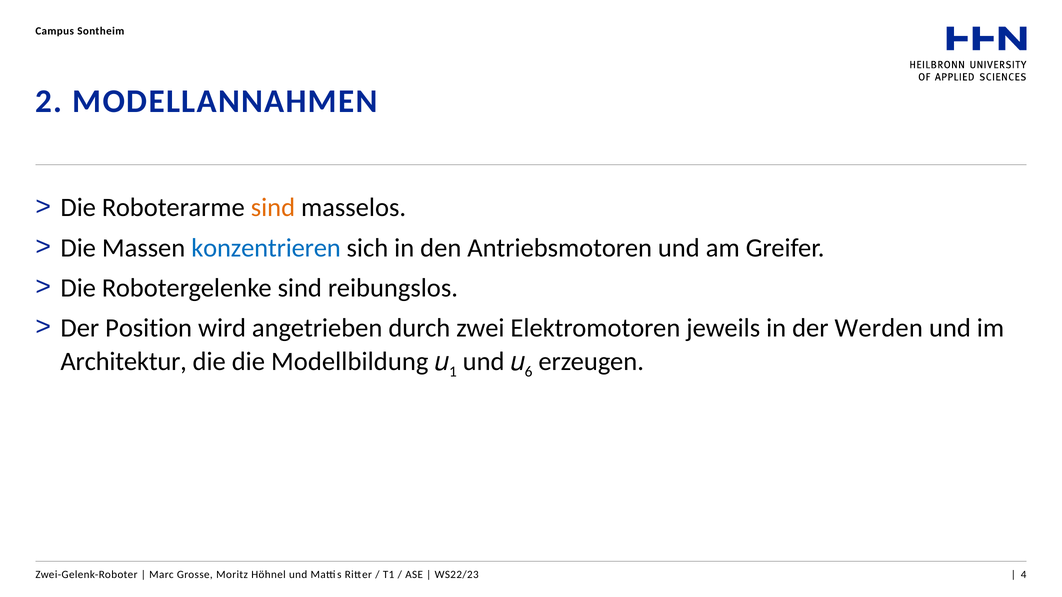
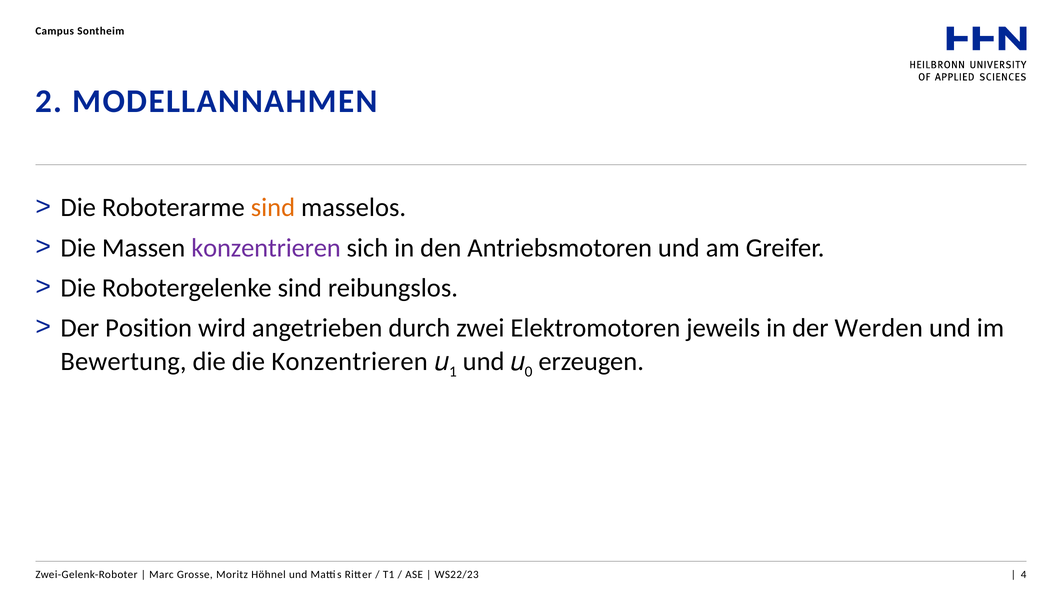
konzentrieren colour: blue -> purple (266, 248)
Architektur: Architektur -> Bewertung (123, 362)
die Modellbildung: Modellbildung -> Konzentrieren (350, 362)
6: 6 -> 0 (529, 372)
